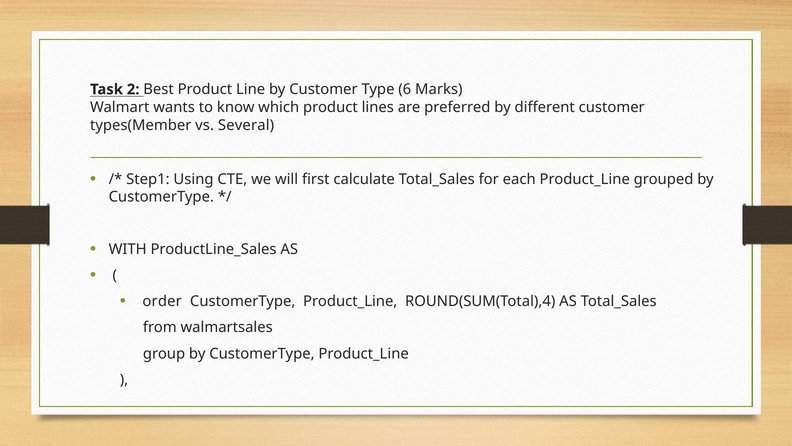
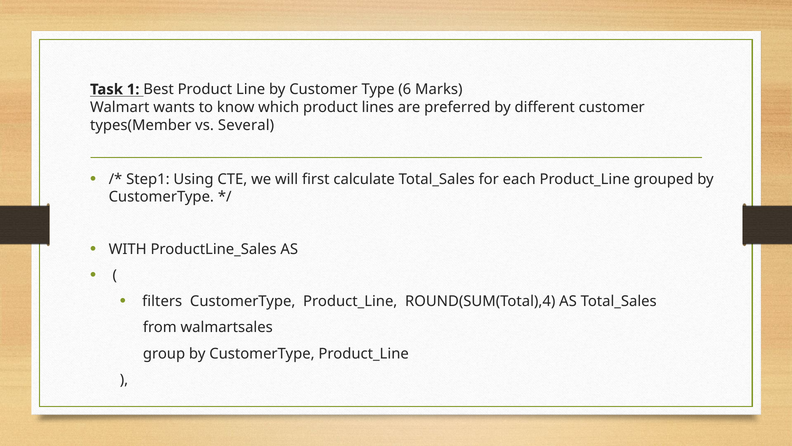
2: 2 -> 1 (133, 89)
order: order -> filters (162, 301)
